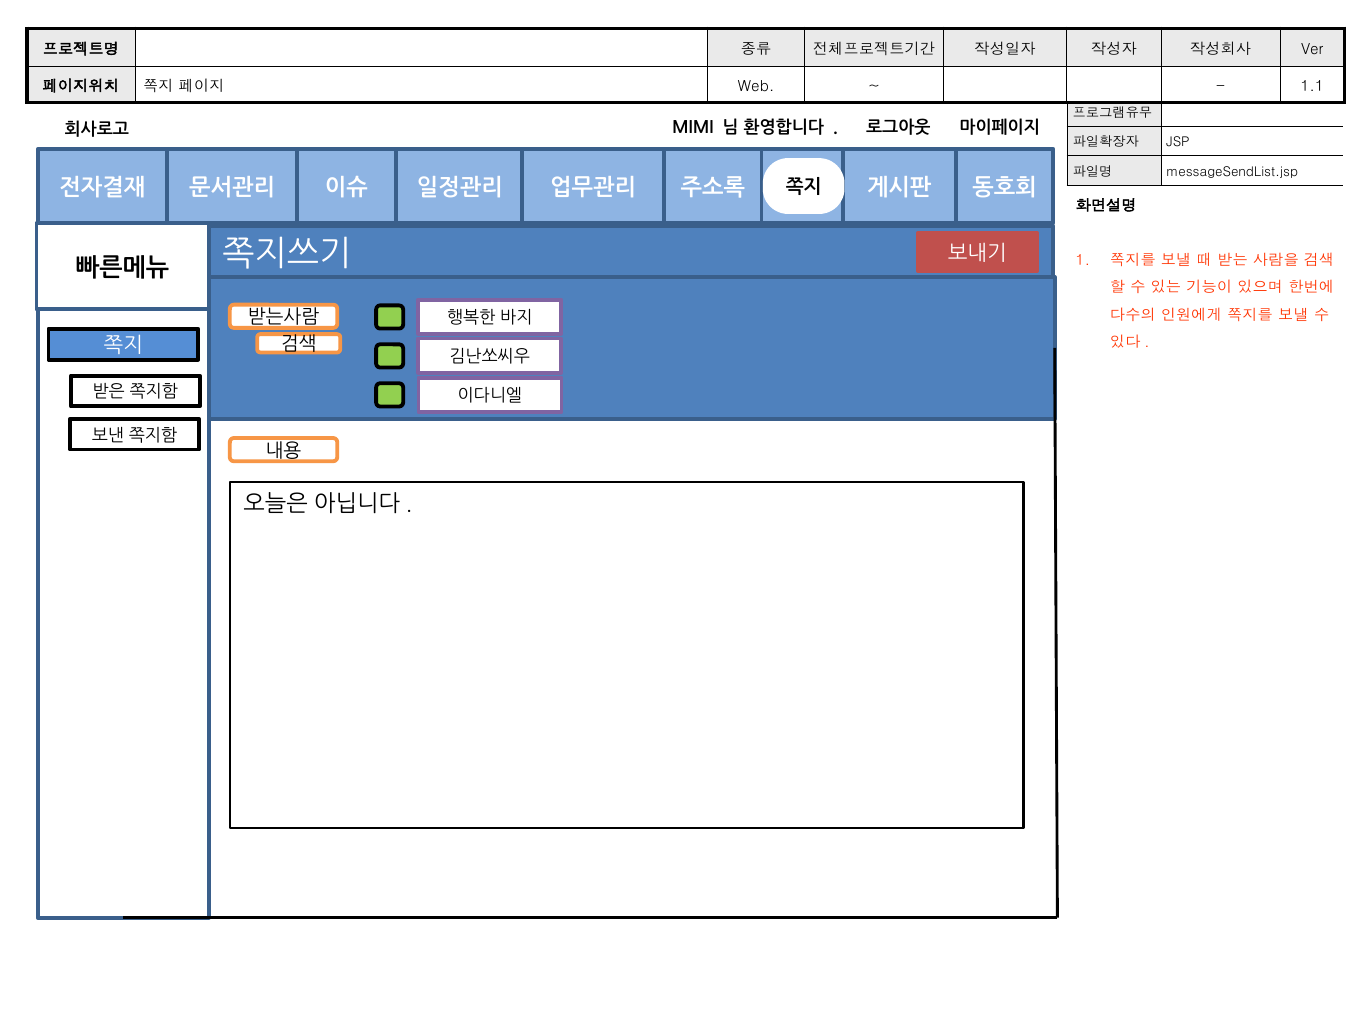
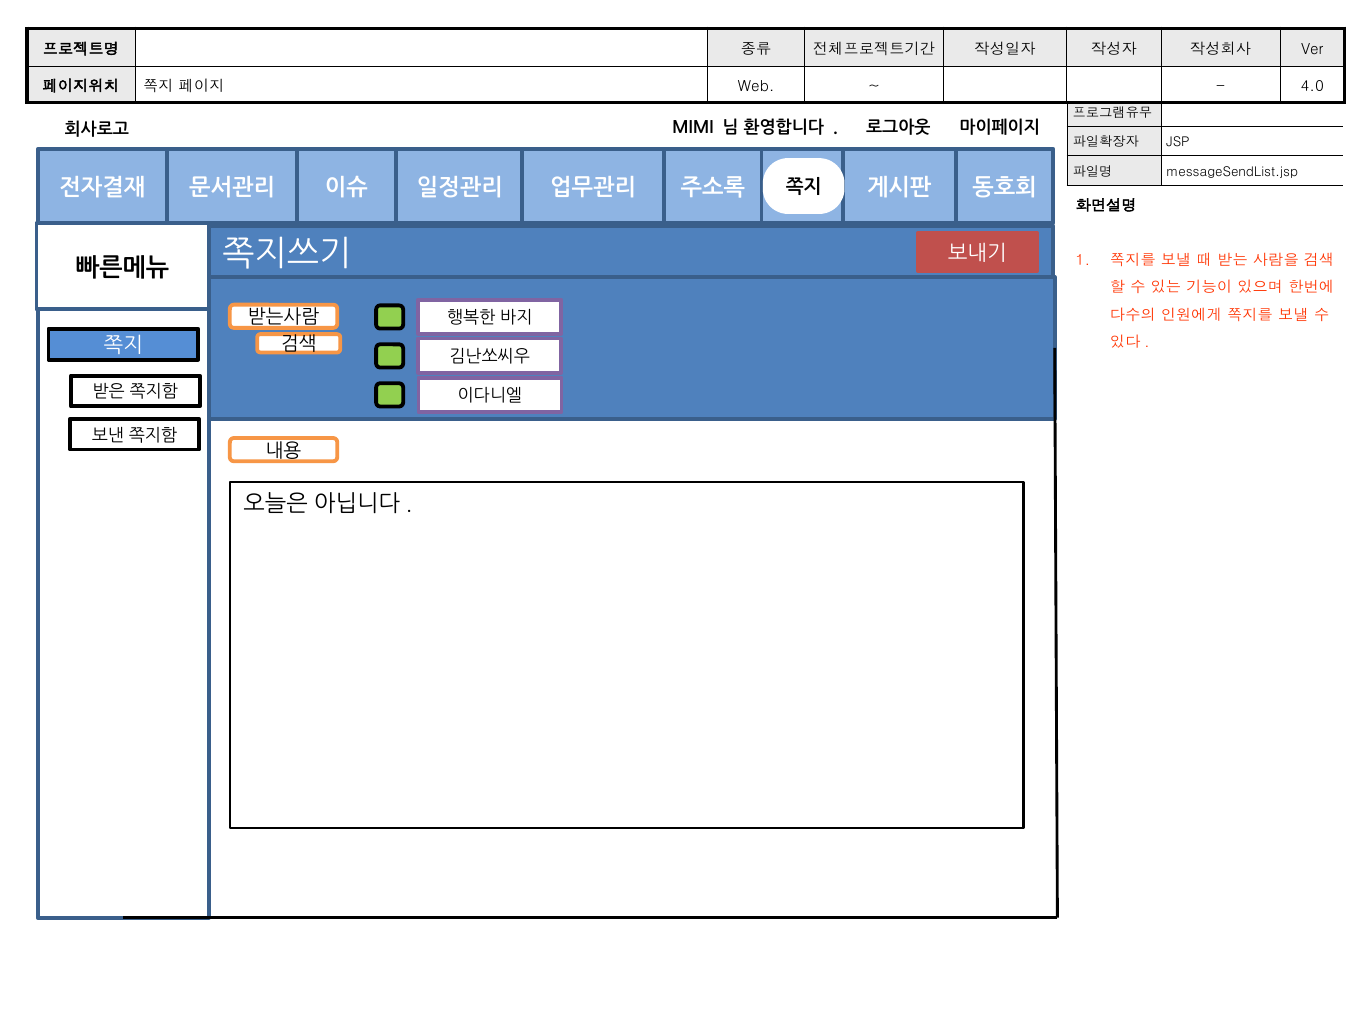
1.1: 1.1 -> 4.0 (1312, 86)
